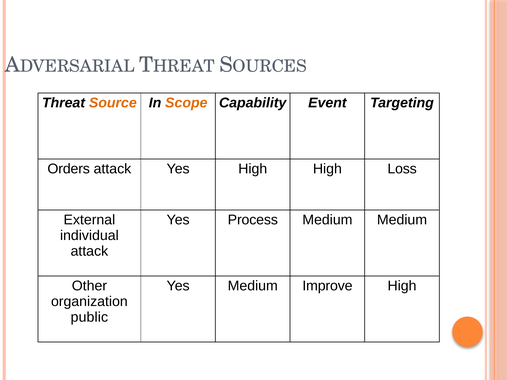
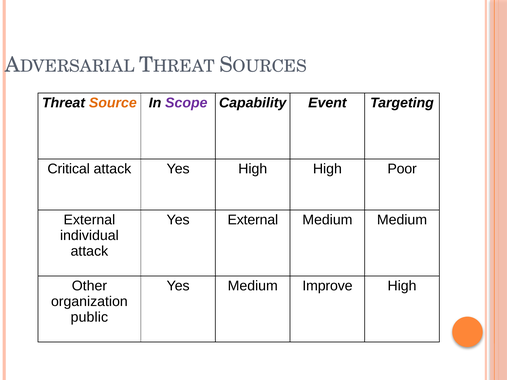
Scope colour: orange -> purple (186, 103)
Orders: Orders -> Critical (69, 169)
Loss: Loss -> Poor (402, 169)
Yes Process: Process -> External (253, 220)
